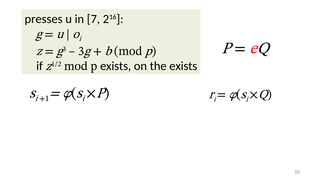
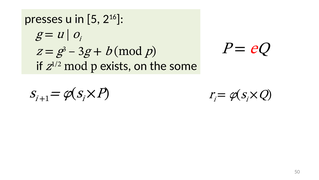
7: 7 -> 5 (93, 19)
the exists: exists -> some (183, 66)
